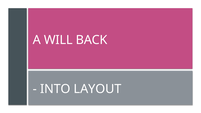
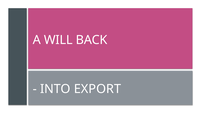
LAYOUT: LAYOUT -> EXPORT (97, 89)
